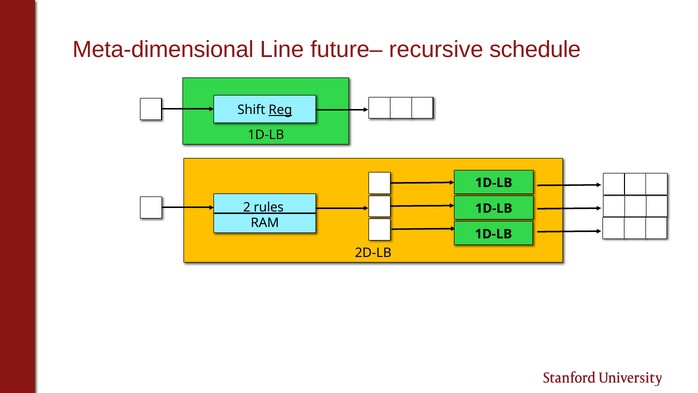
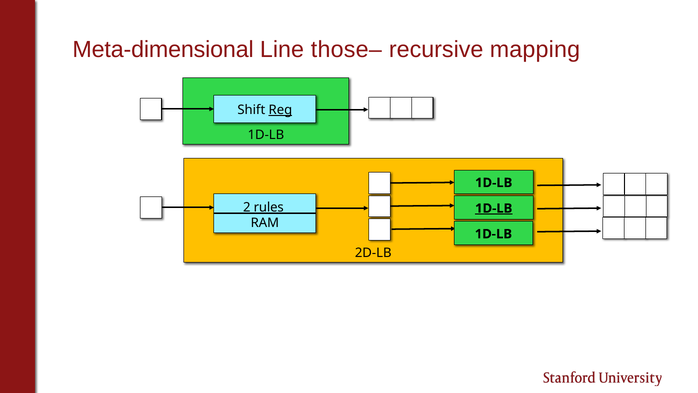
future–: future– -> those– (346, 50)
schedule: schedule -> mapping (535, 50)
1D-LB underline: none -> present (494, 208)
